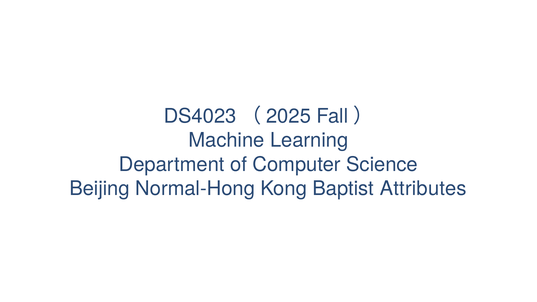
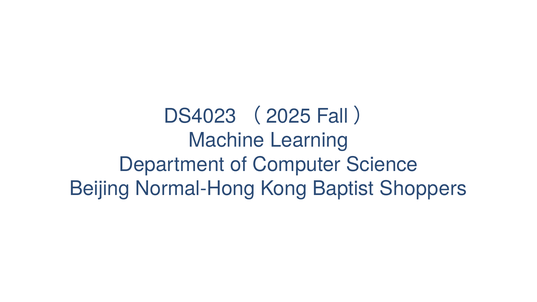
Attributes: Attributes -> Shoppers (423, 189)
